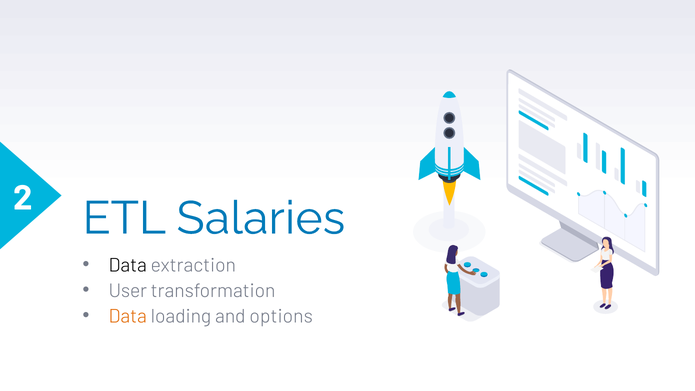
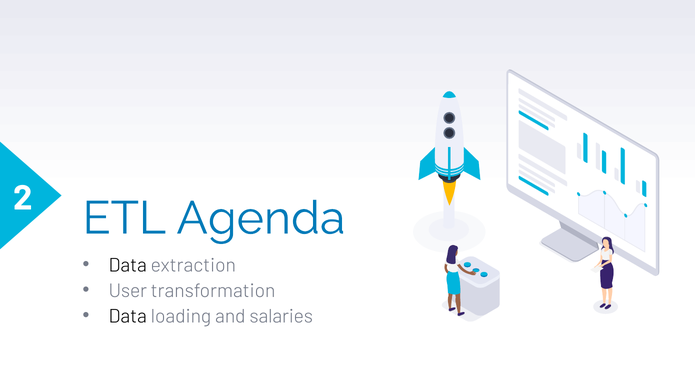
Salaries: Salaries -> Agenda (261, 218)
Data colour: orange -> black (128, 316)
options: options -> salaries (281, 316)
